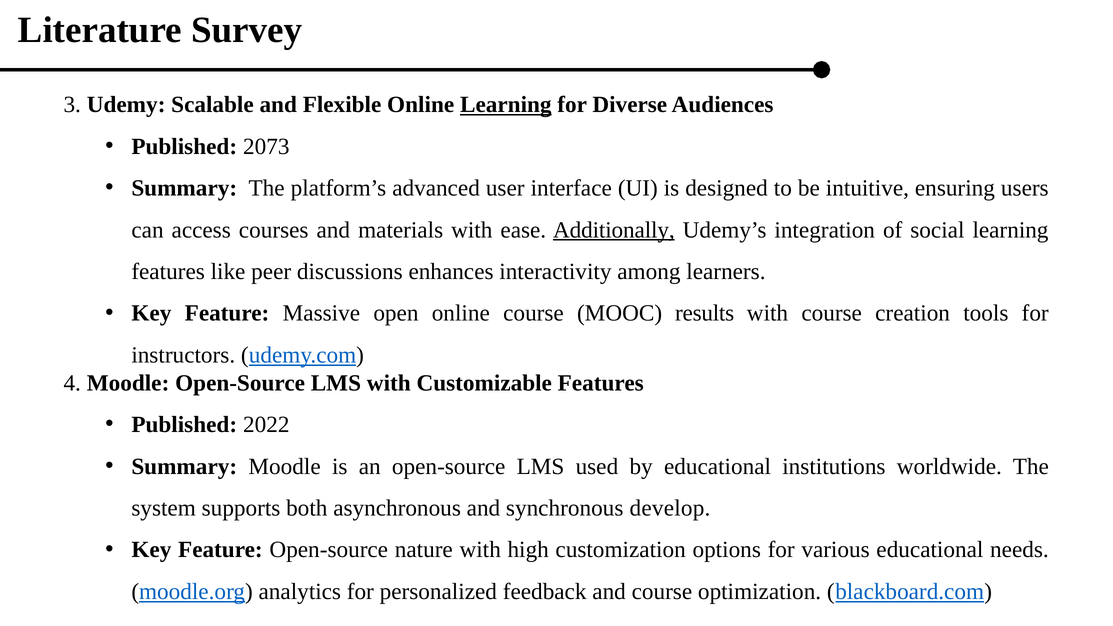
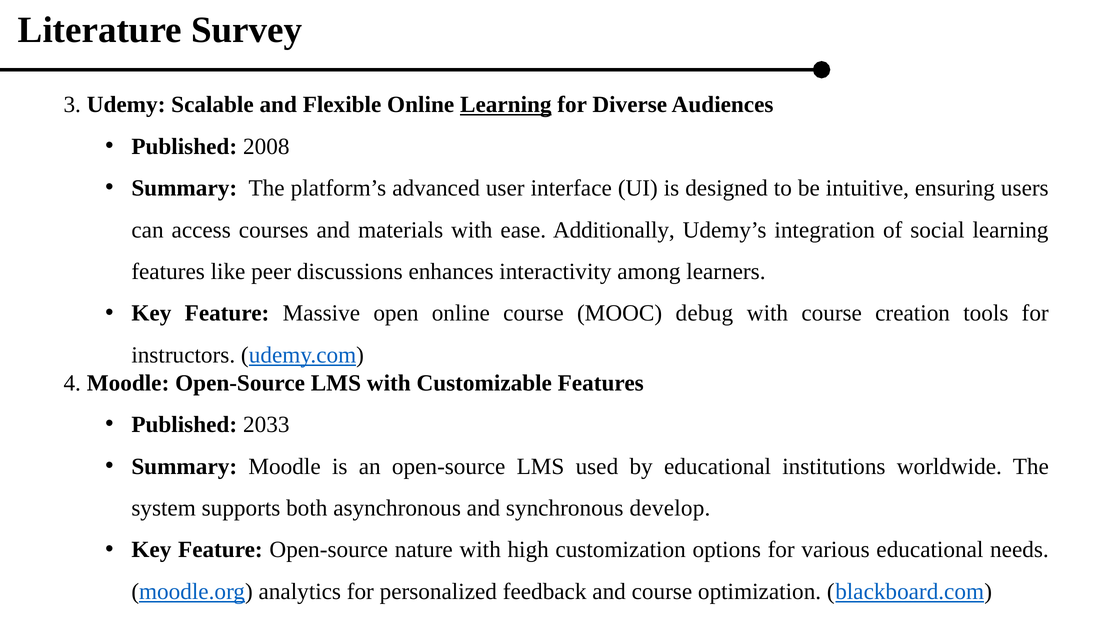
2073: 2073 -> 2008 (266, 146)
Additionally underline: present -> none (614, 230)
results: results -> debug (704, 313)
2022: 2022 -> 2033 (266, 425)
